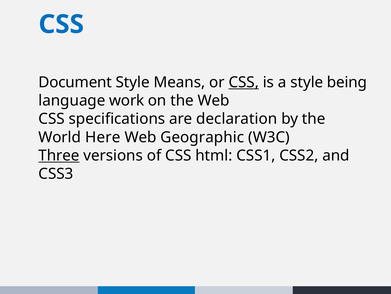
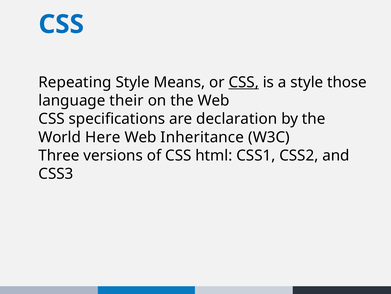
Document: Document -> Repeating (75, 82)
being: being -> those (347, 82)
work: work -> their (127, 100)
Geographic: Geographic -> Inheritance (202, 137)
Three underline: present -> none (59, 155)
